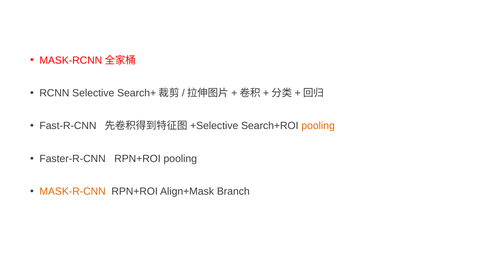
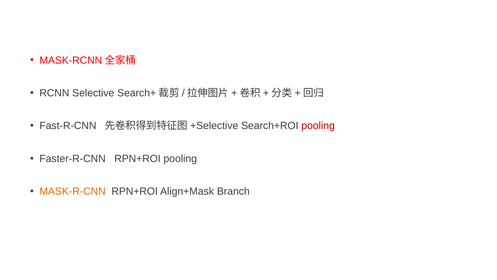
pooling colour: orange -> red (318, 126)
